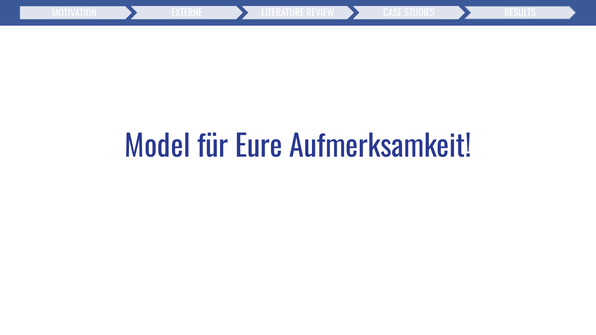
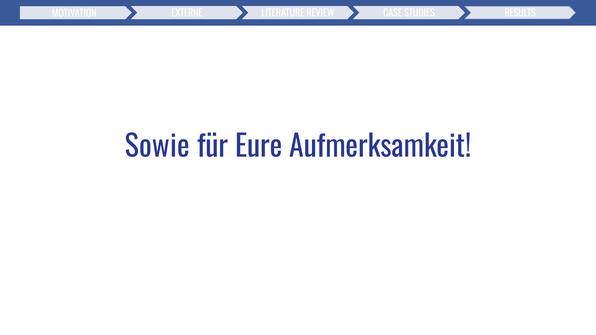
Model: Model -> Sowie (157, 147)
